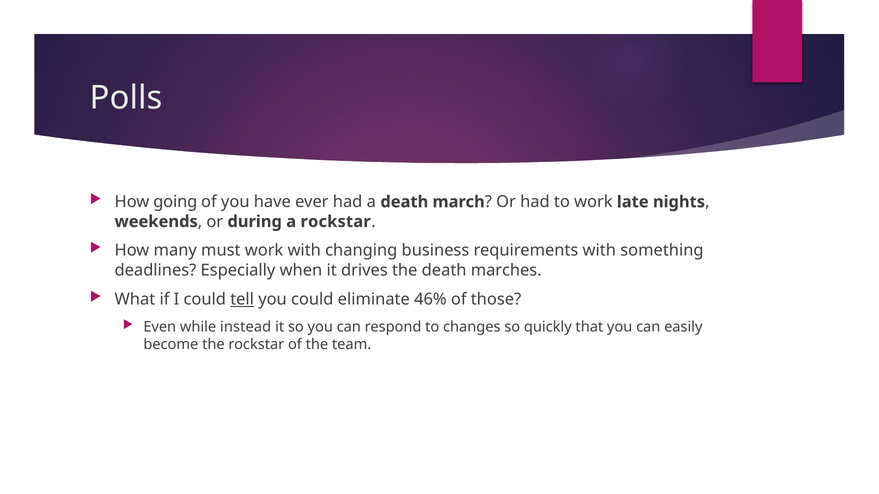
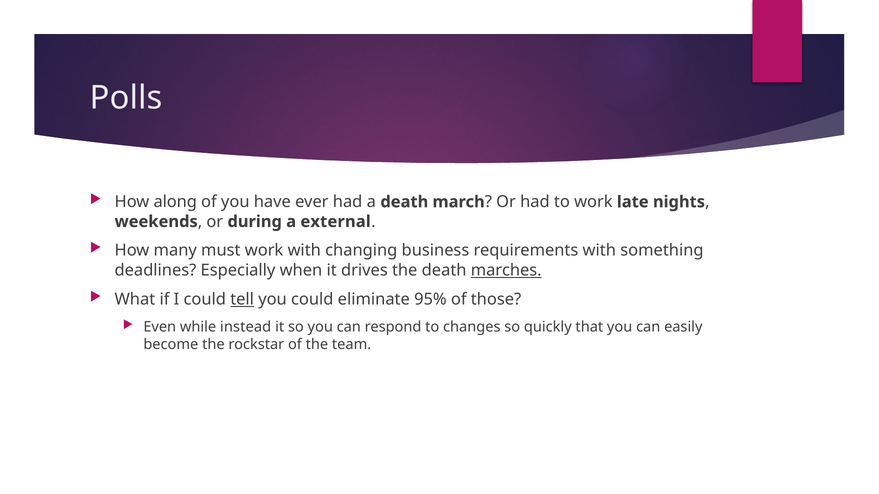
going: going -> along (175, 202)
a rockstar: rockstar -> external (336, 222)
marches underline: none -> present (506, 271)
46%: 46% -> 95% (430, 299)
